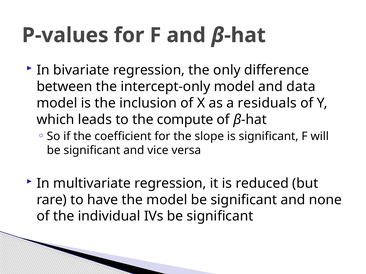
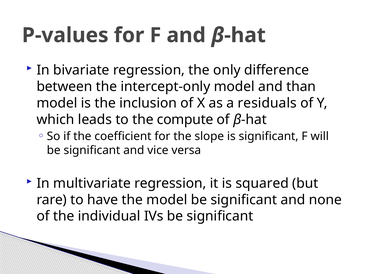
data: data -> than (301, 87)
reduced: reduced -> squared (262, 184)
